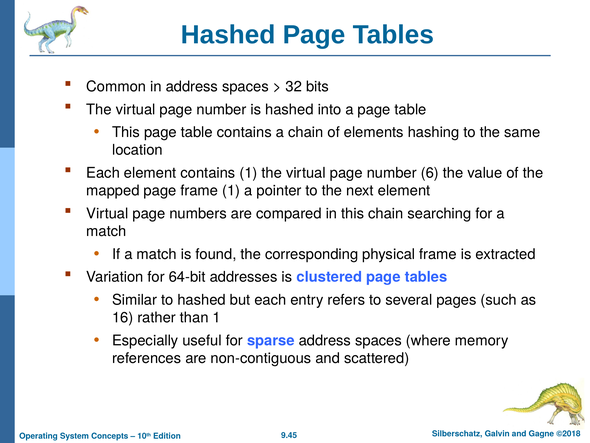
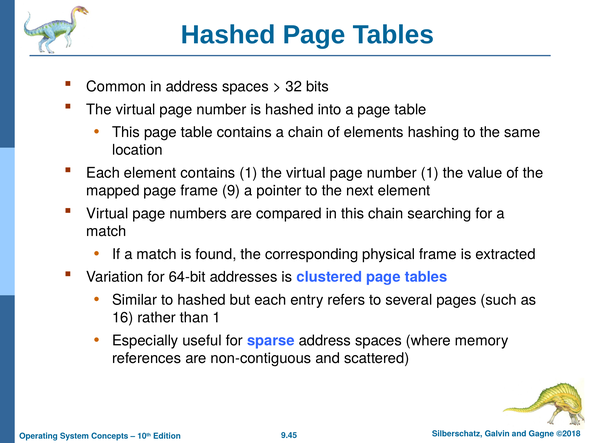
number 6: 6 -> 1 (430, 173)
frame 1: 1 -> 9 (231, 190)
